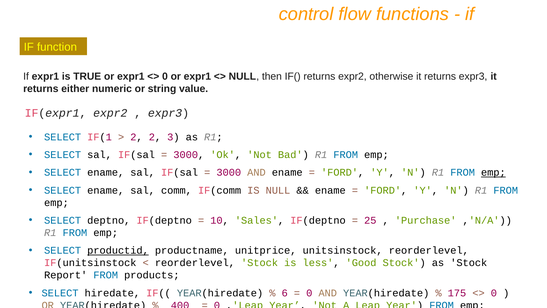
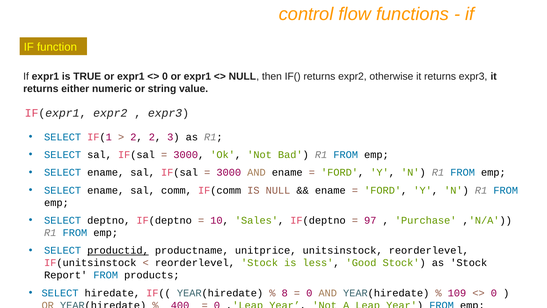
emp underline: present -> none (493, 172)
25: 25 -> 97 (370, 220)
6: 6 -> 8 (285, 293)
175: 175 -> 109 (457, 293)
